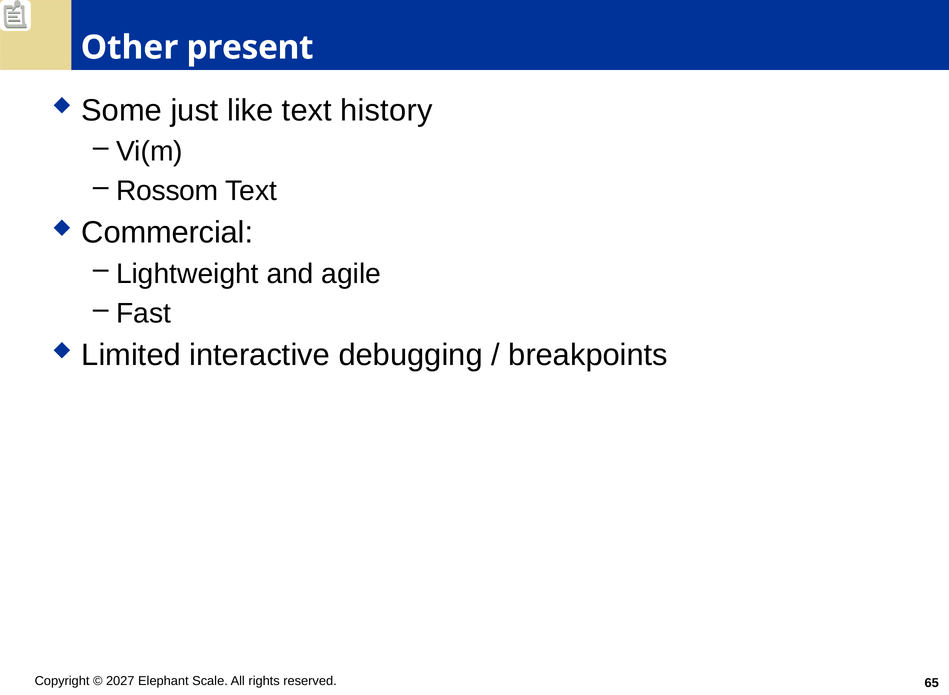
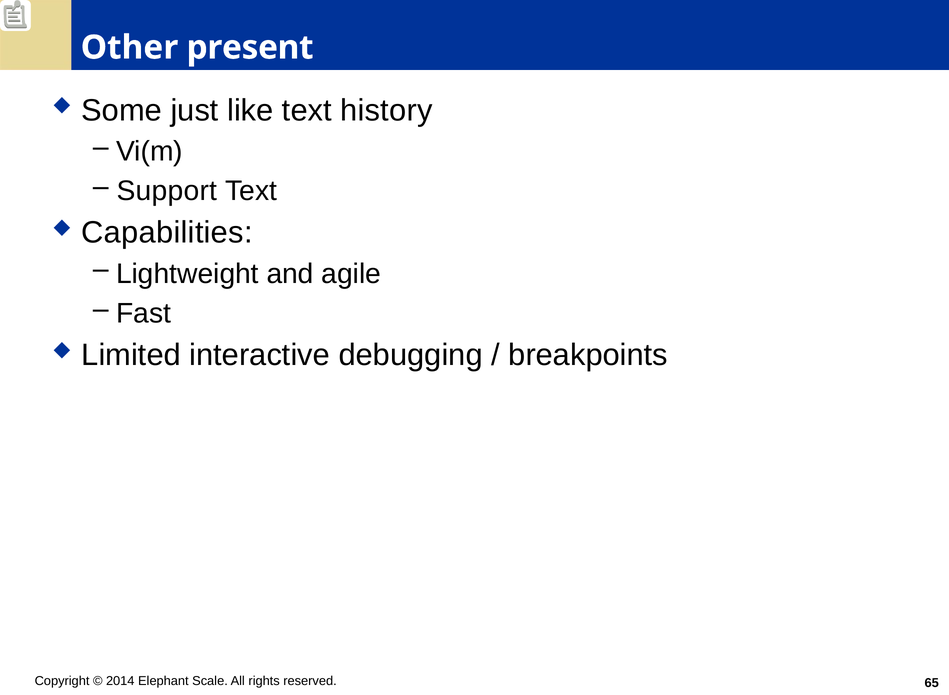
Rossom: Rossom -> Support (167, 191)
Commercial: Commercial -> Capabilities (167, 233)
2027: 2027 -> 2014 (120, 680)
